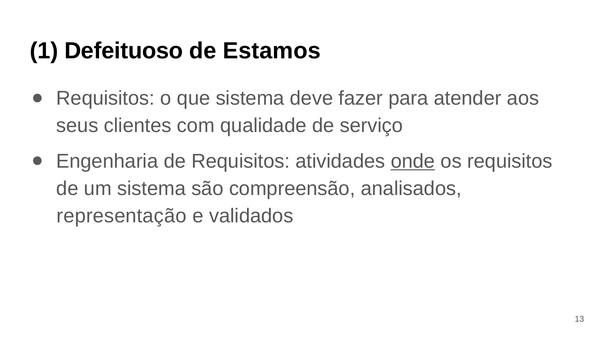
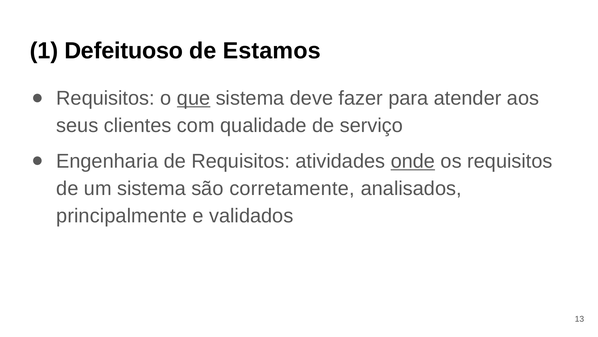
que underline: none -> present (194, 98)
compreensão: compreensão -> corretamente (292, 188)
representação: representação -> principalmente (122, 215)
